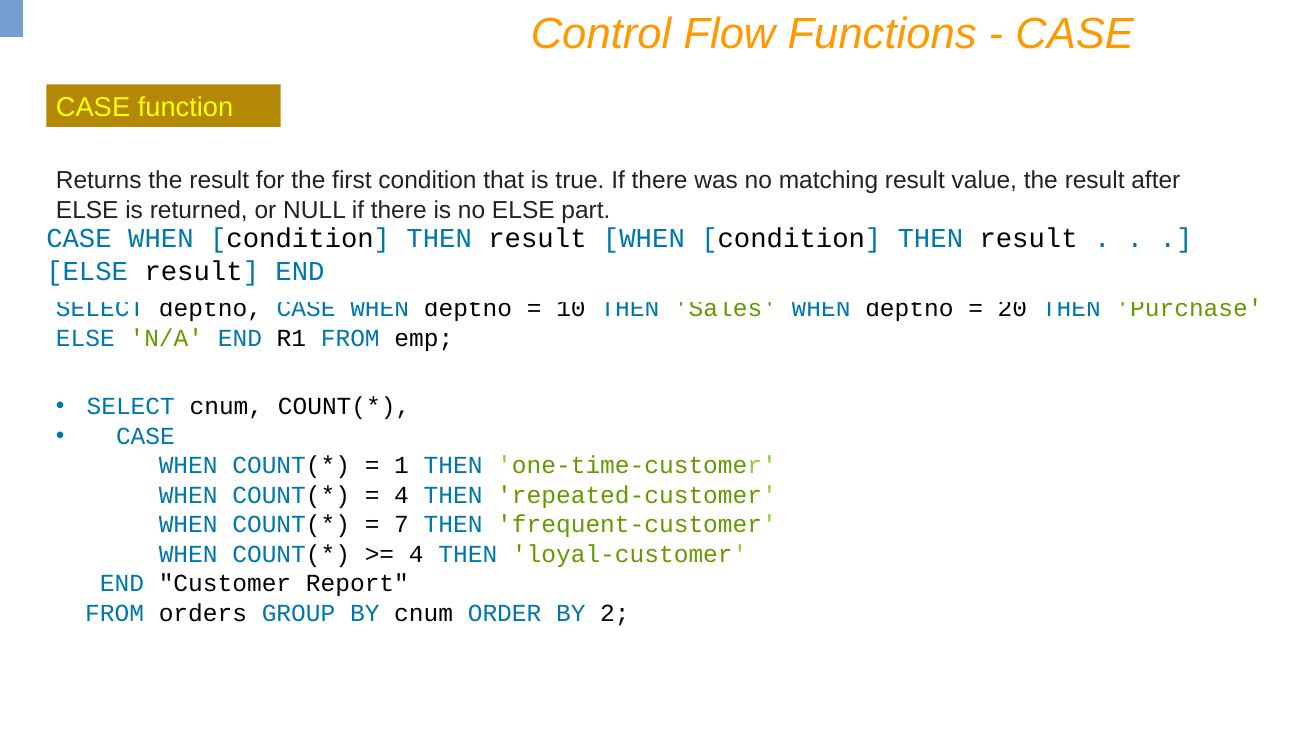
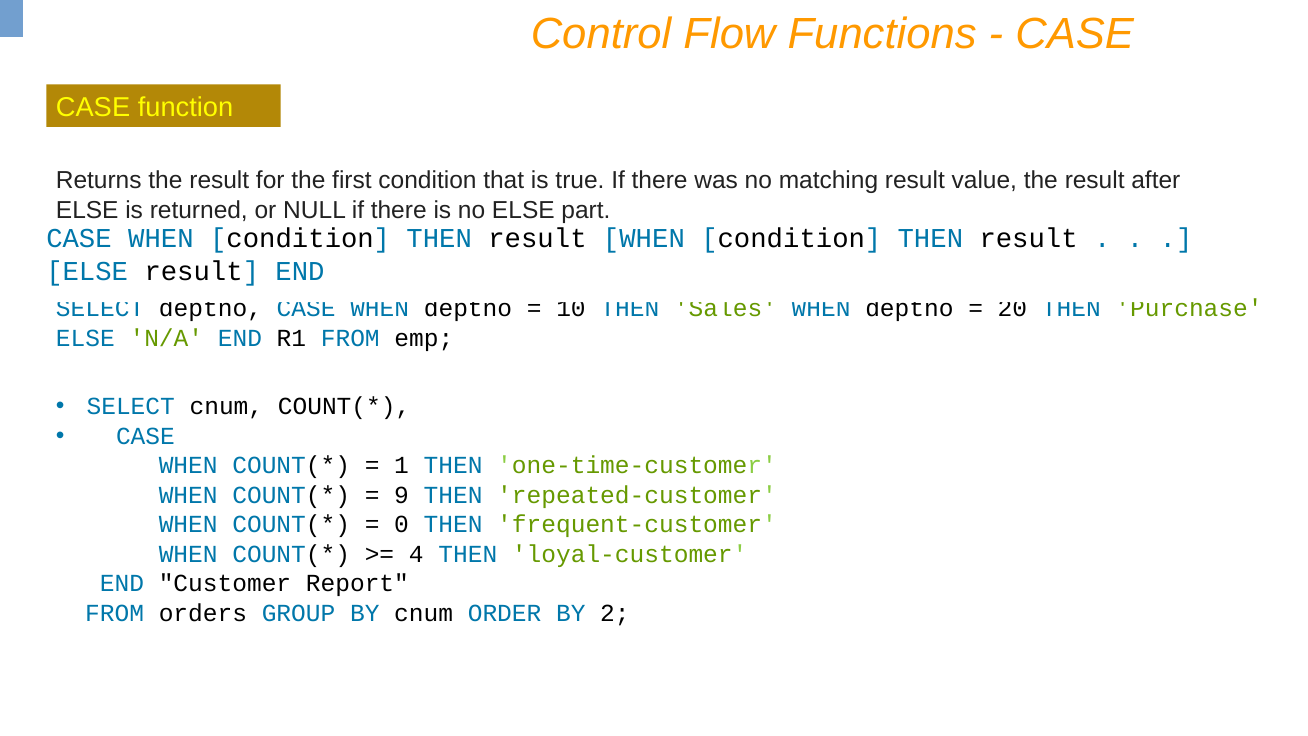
4: 4 -> 9 (402, 495)
7: 7 -> 0 (402, 524)
